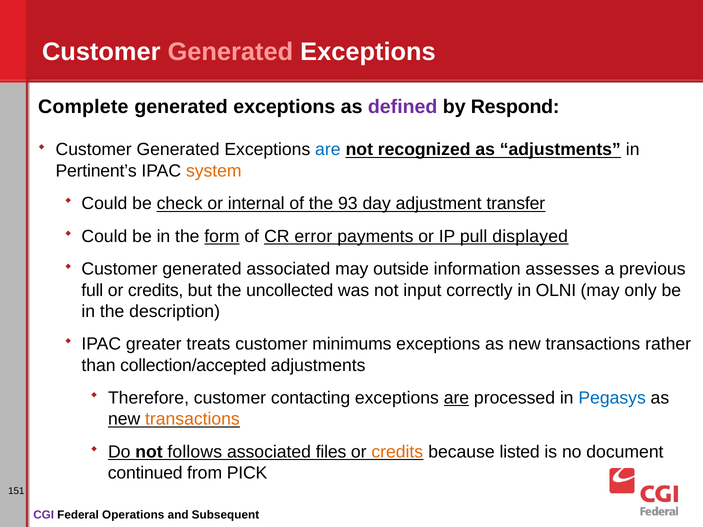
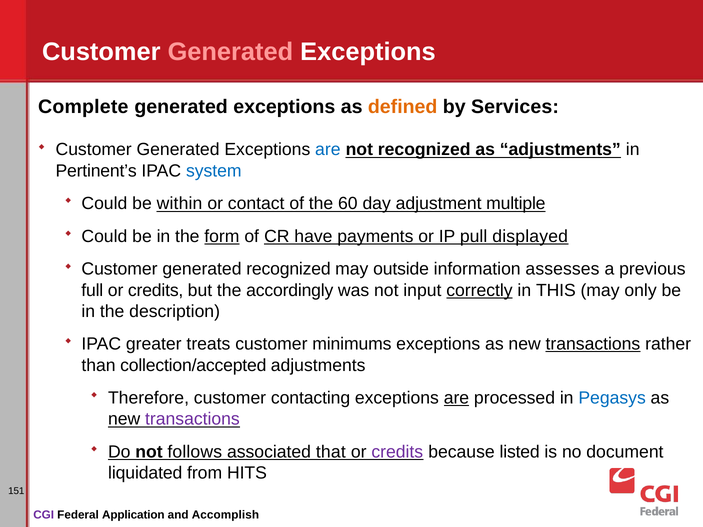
defined colour: purple -> orange (403, 107)
Respond: Respond -> Services (515, 107)
system colour: orange -> blue (214, 171)
check: check -> within (180, 204)
internal: internal -> contact (256, 204)
93: 93 -> 60 (348, 204)
transfer: transfer -> multiple (516, 204)
error: error -> have (313, 236)
generated associated: associated -> recognized (288, 269)
uncollected: uncollected -> accordingly (290, 290)
correctly underline: none -> present (479, 290)
OLNI: OLNI -> THIS (556, 290)
transactions underline: none -> present (593, 344)
transactions colour: orange -> purple (192, 419)
files: files -> that (331, 452)
credits colour: orange -> purple (397, 452)
continued: continued -> liquidated (145, 473)
PICK: PICK -> HITS (247, 473)
Operations: Operations -> Application (133, 515)
Subsequent: Subsequent -> Accomplish (225, 515)
